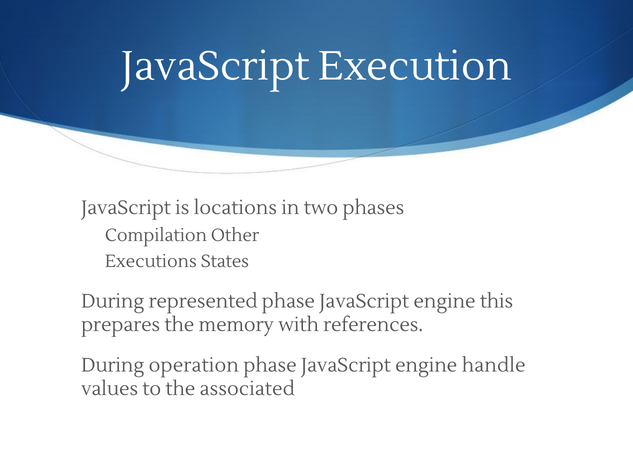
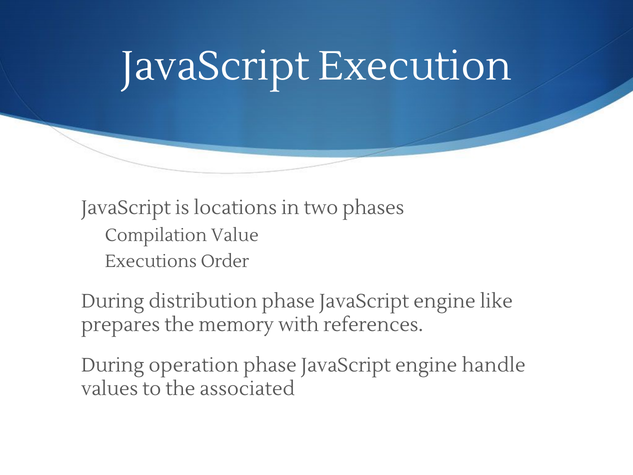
Other: Other -> Value (235, 235)
States: States -> Order (225, 262)
represented: represented -> distribution (203, 301)
this: this -> like (496, 301)
